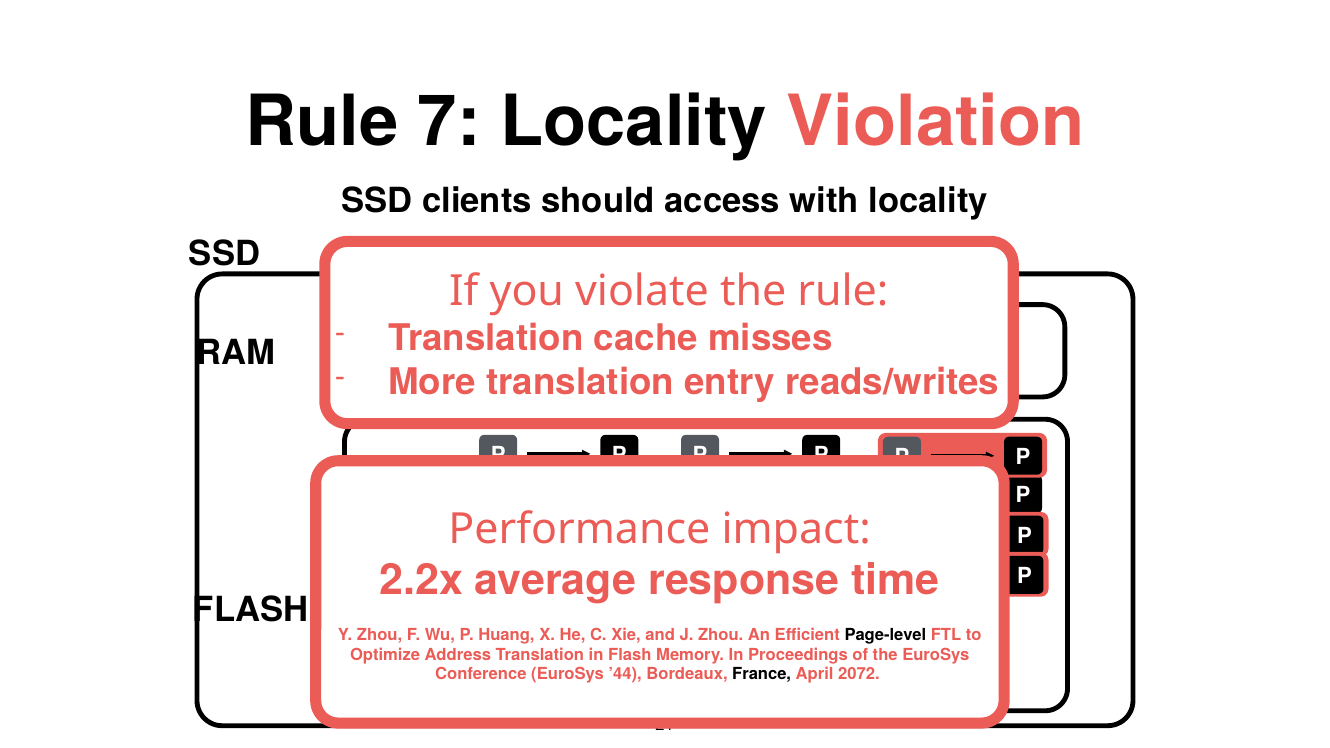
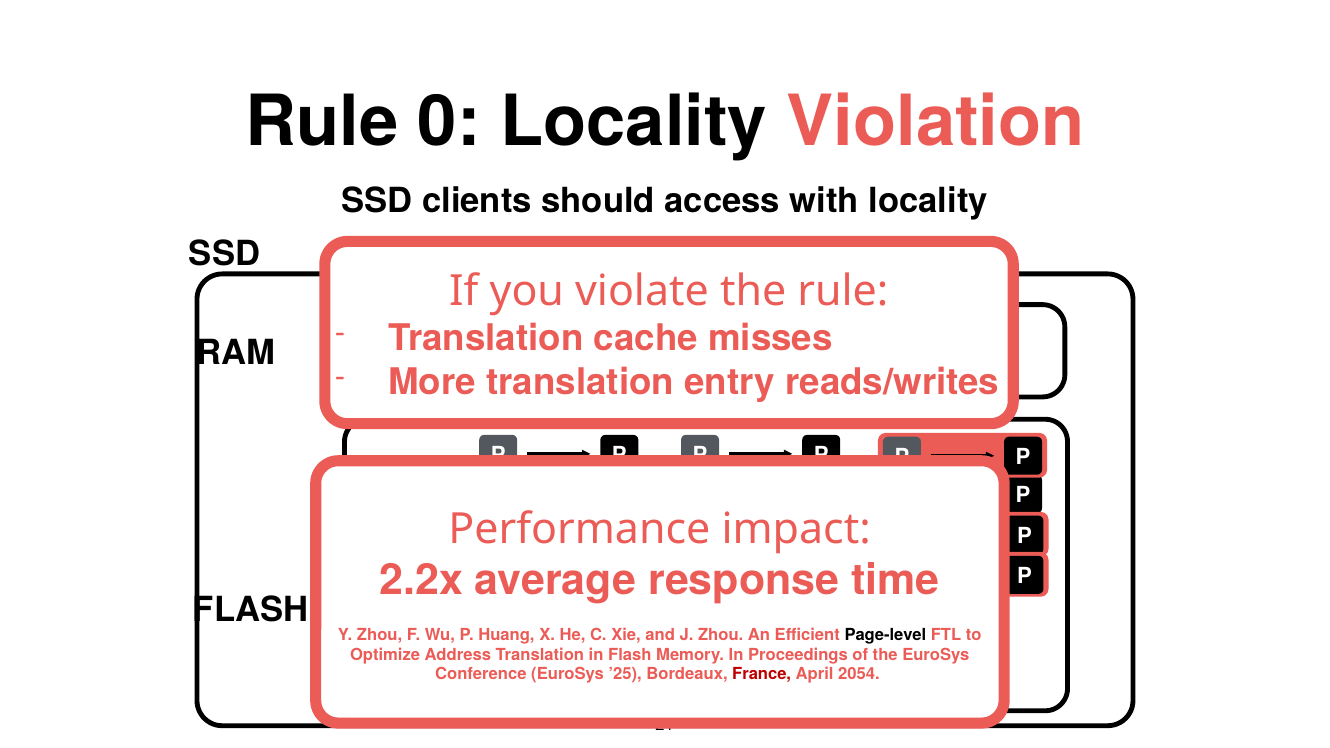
7: 7 -> 0 (449, 122)
’44: ’44 -> ’25 (625, 675)
France colour: black -> red (762, 675)
2072: 2072 -> 2054 (859, 675)
